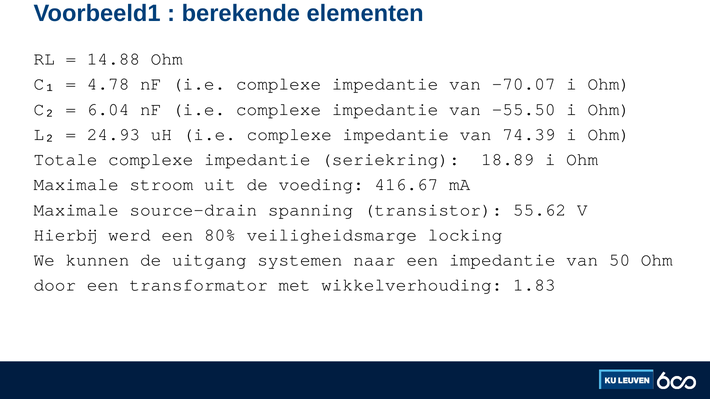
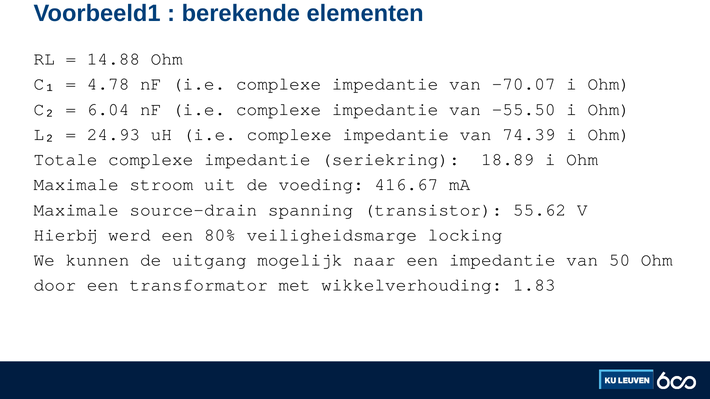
systemen: systemen -> mogelijk (300, 260)
